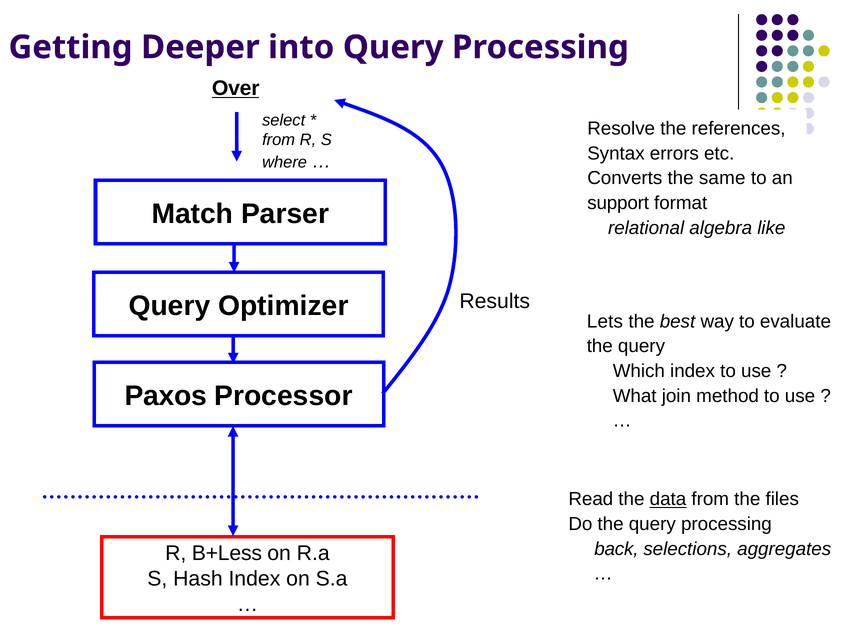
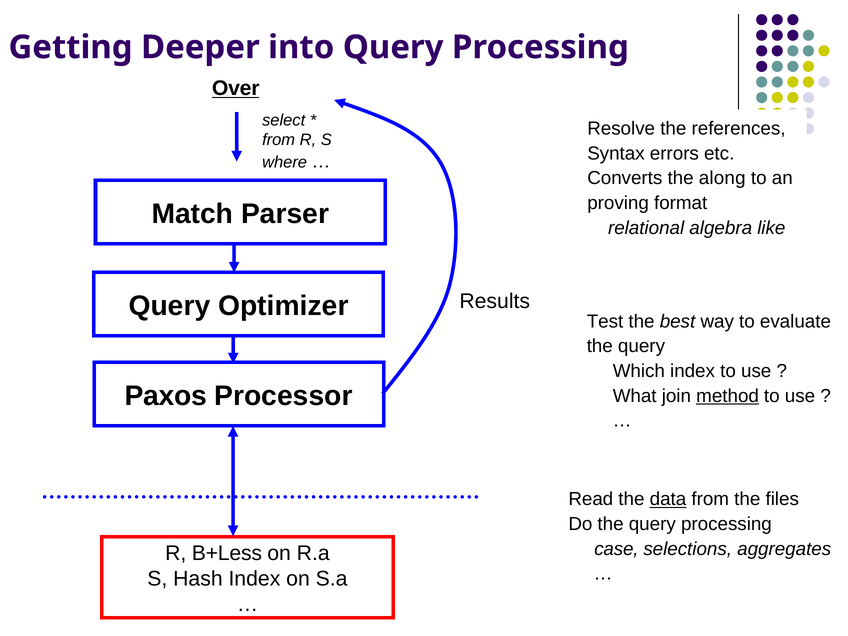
same: same -> along (722, 178)
support: support -> proving (618, 203)
Lets: Lets -> Test (605, 321)
method underline: none -> present (728, 396)
back: back -> case (616, 549)
